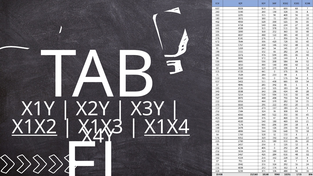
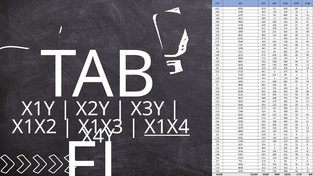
X1X2 underline: present -> none (34, 127)
